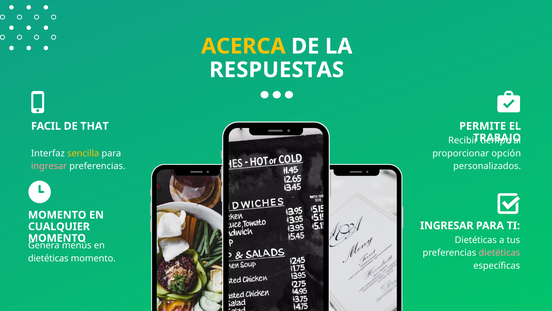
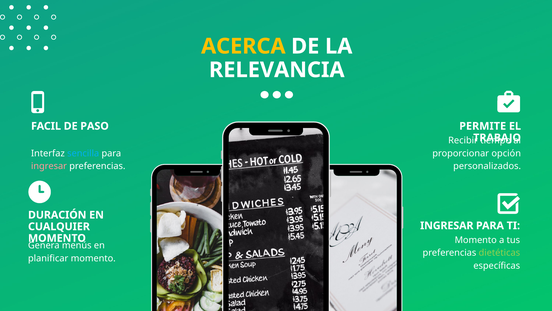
RESPUESTAS: RESPUESTAS -> RELEVANCIA (277, 70)
THAT: THAT -> PASO (95, 126)
sencilla colour: yellow -> light blue (83, 153)
MOMENTO: MOMENTO -> DURACIÓN (57, 215)
Dietéticas: Dietéticas -> Momento (476, 240)
dietéticas colour: pink -> light green (499, 253)
dietéticas: dietéticas -> planificar (48, 258)
